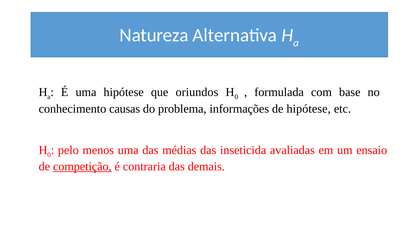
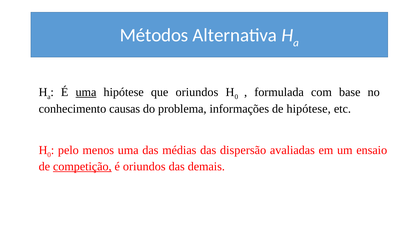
Natureza: Natureza -> Métodos (154, 35)
uma underline: none -> present (86, 92)
inseticida: inseticida -> dispersão (243, 150)
é contraria: contraria -> oriundos (144, 166)
